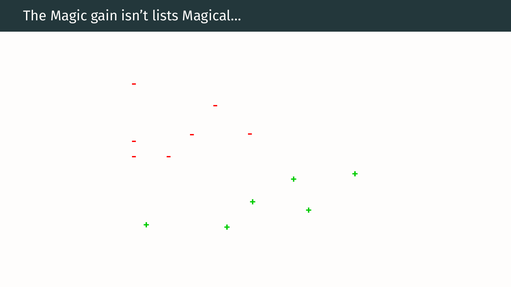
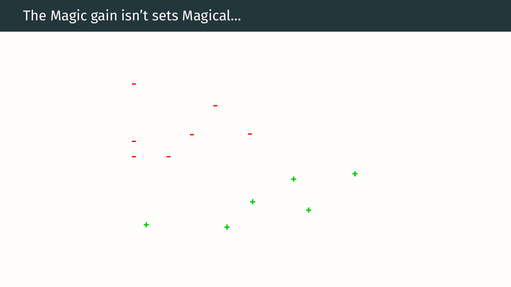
lists: lists -> sets (165, 16)
